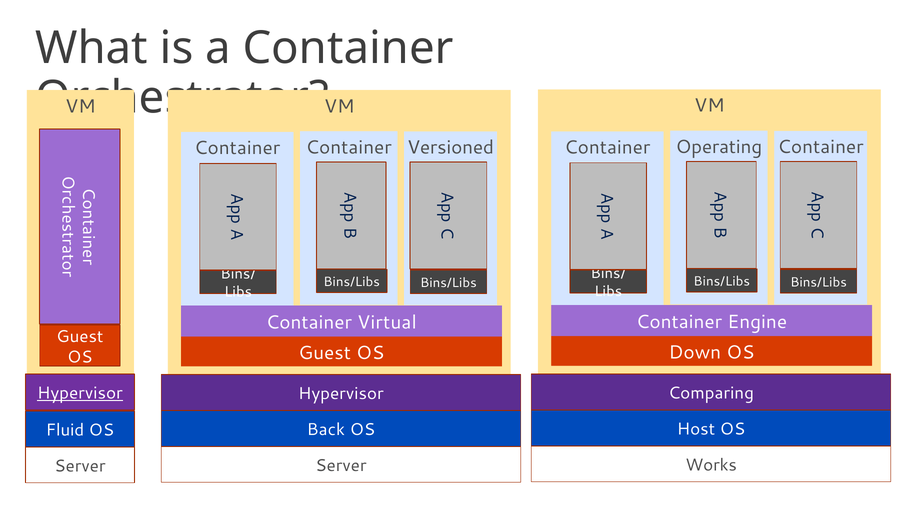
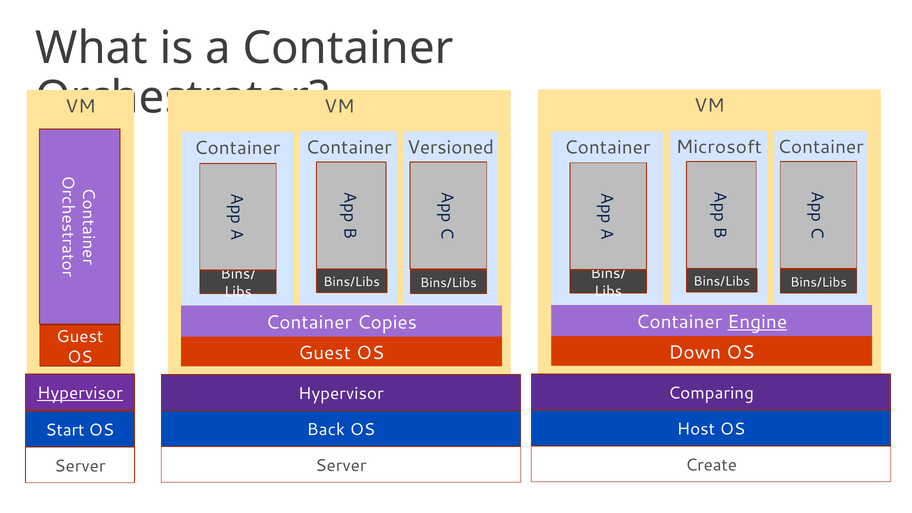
Operating: Operating -> Microsoft (719, 147)
Engine underline: none -> present (757, 322)
Virtual: Virtual -> Copies (387, 322)
Fluid: Fluid -> Start (65, 430)
Works: Works -> Create (711, 465)
